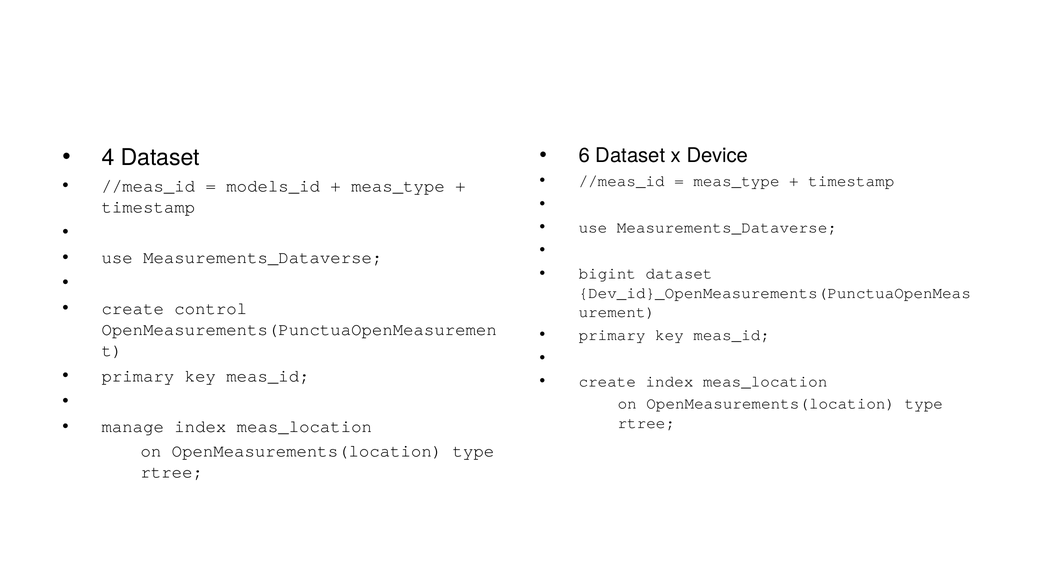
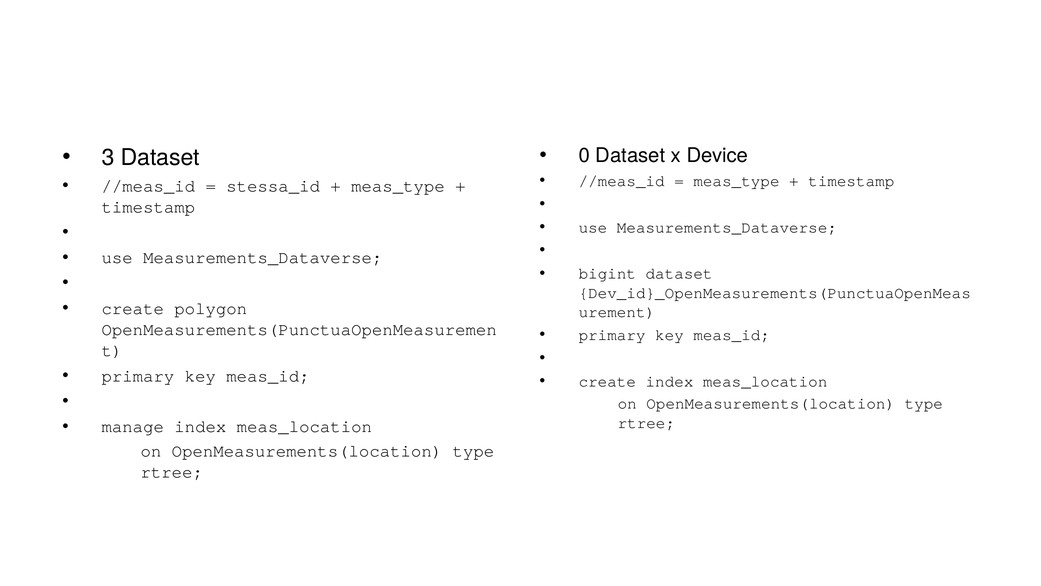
6: 6 -> 0 (584, 155)
4: 4 -> 3 (108, 157)
models_id: models_id -> stessa_id (273, 186)
control: control -> polygon (211, 308)
